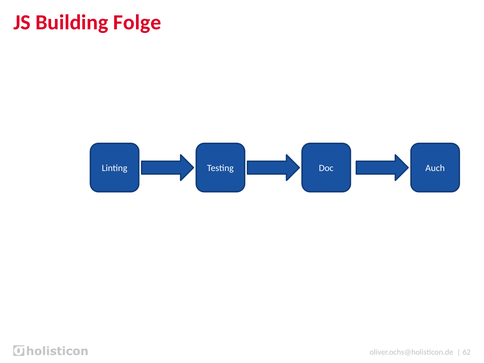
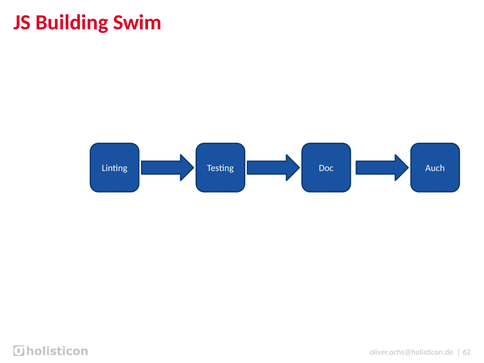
Folge: Folge -> Swim (137, 22)
